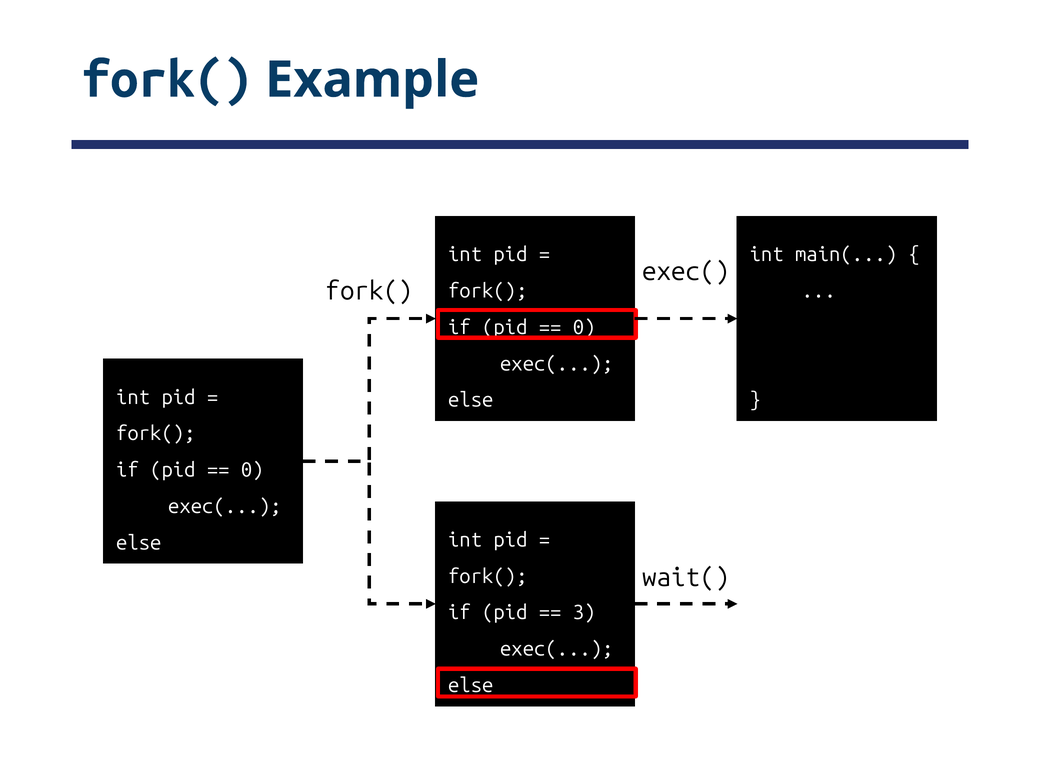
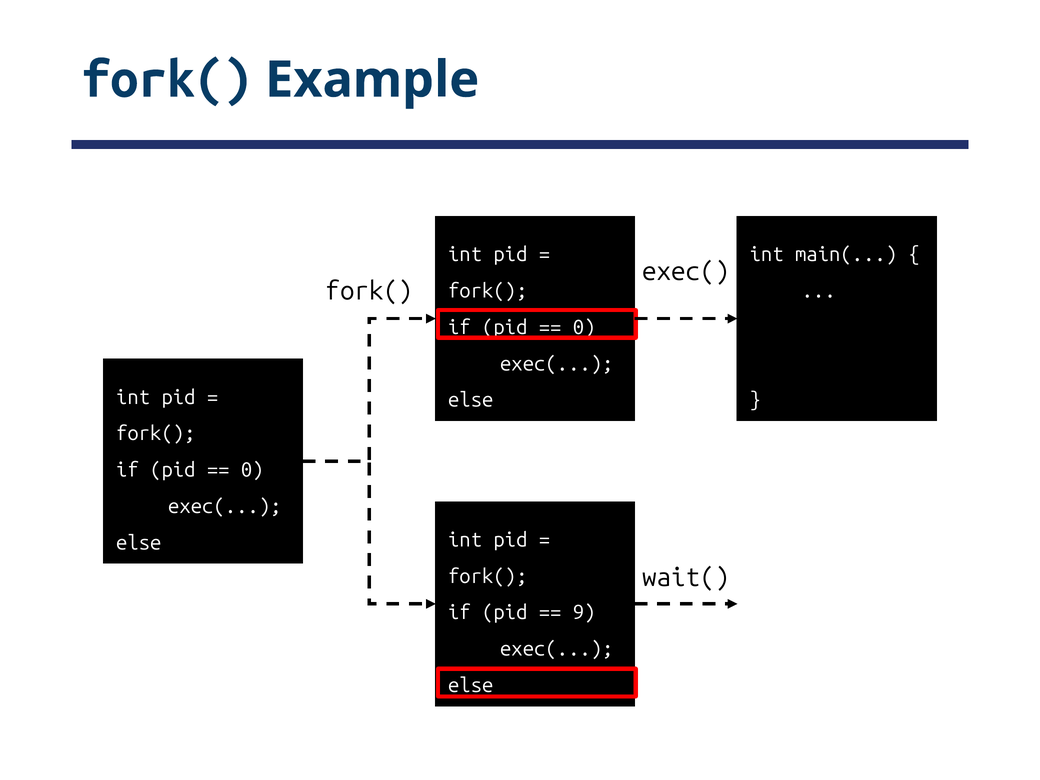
3: 3 -> 9 (584, 613)
